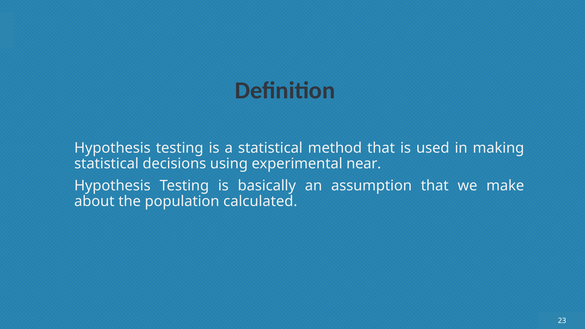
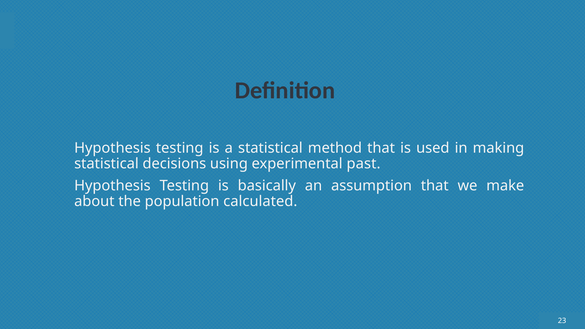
near: near -> past (364, 164)
